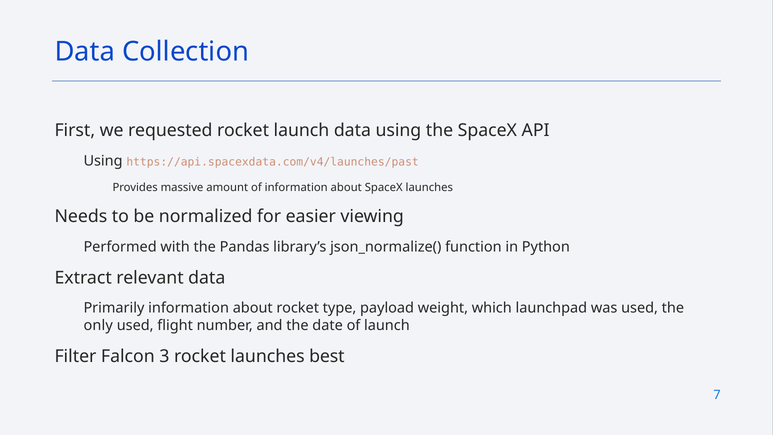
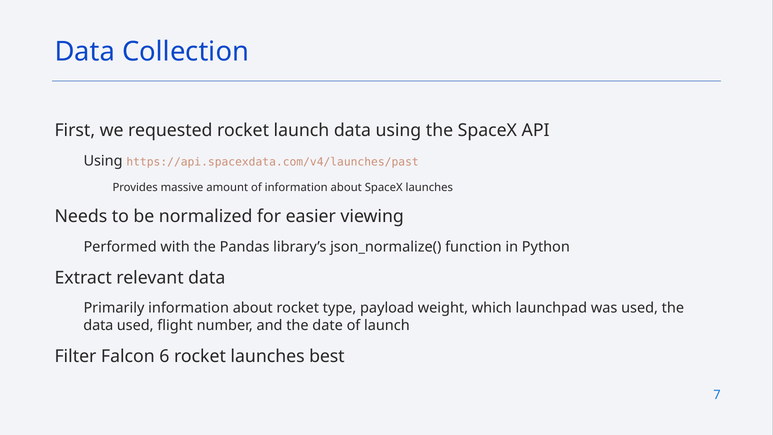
only: only -> data (98, 325)
3: 3 -> 6 (164, 356)
